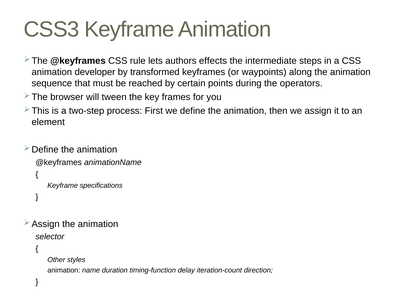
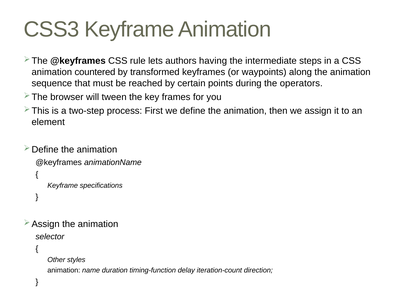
effects: effects -> having (213, 61)
developer: developer -> countered (95, 72)
